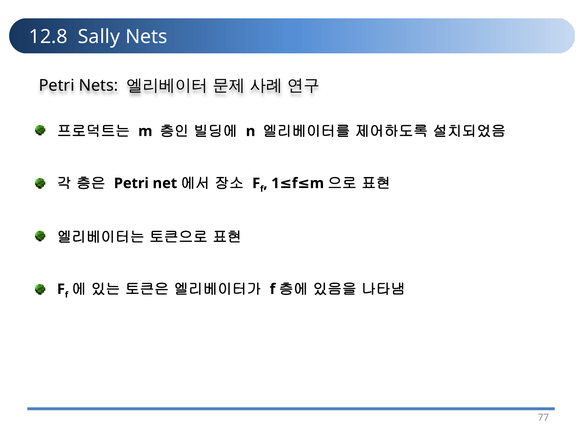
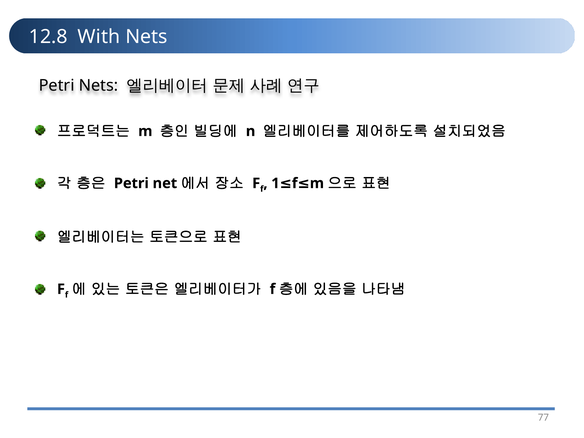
Sally: Sally -> With (99, 37)
